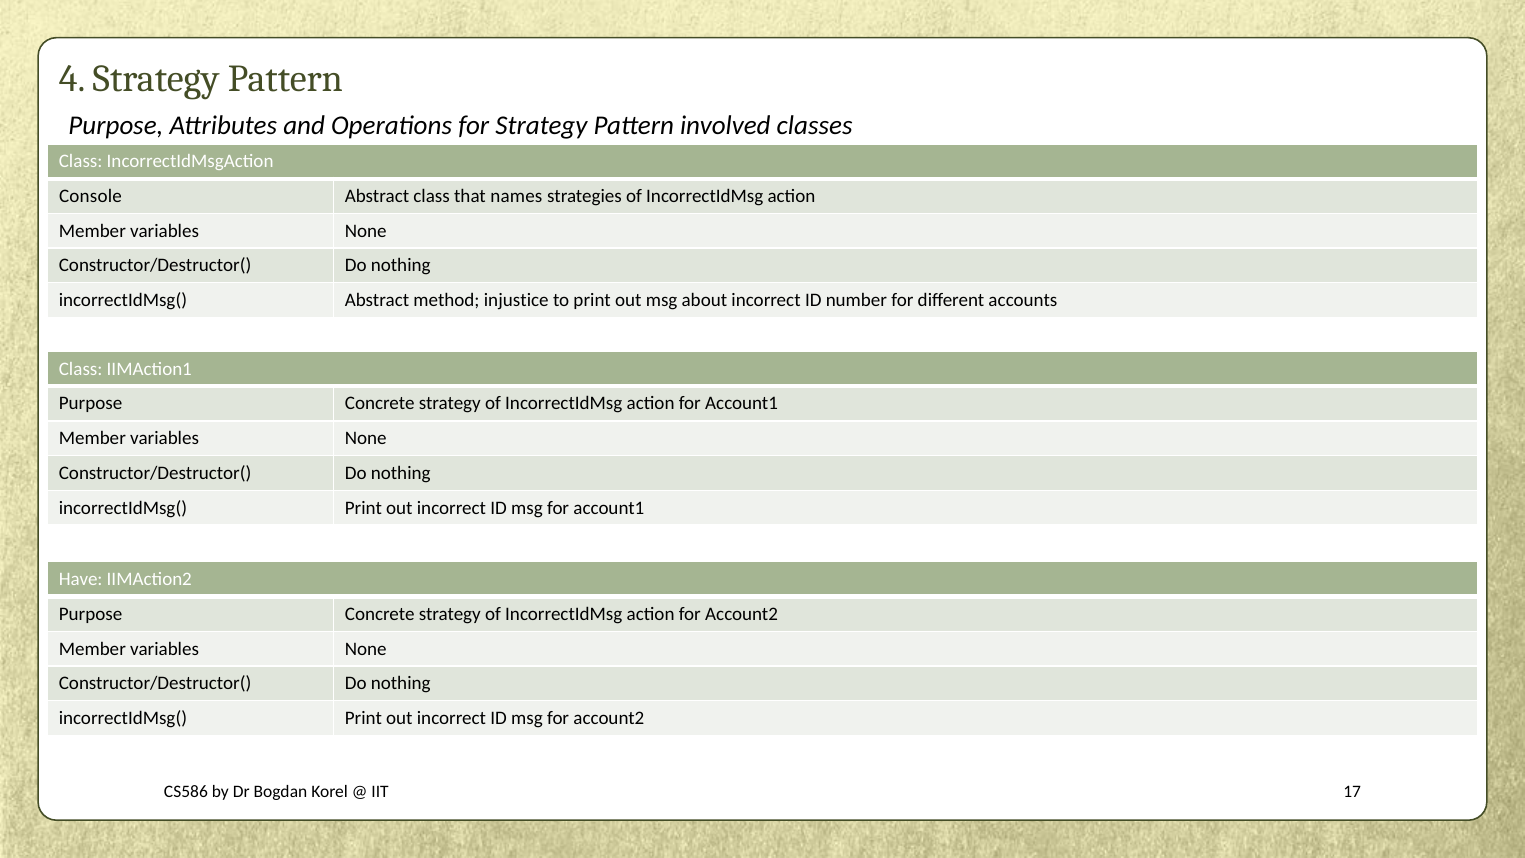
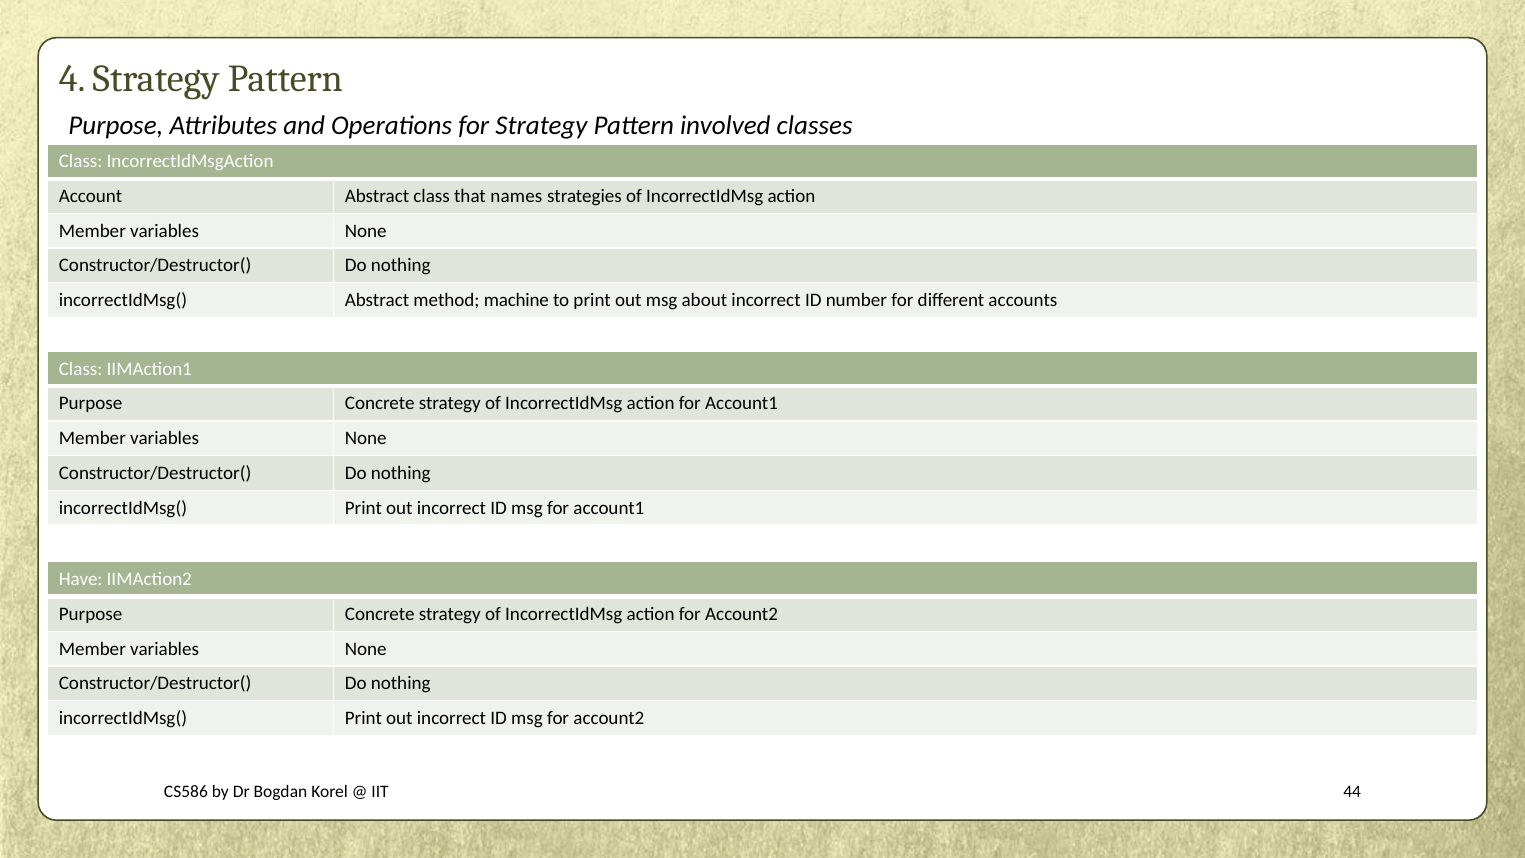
Console: Console -> Account (91, 196)
injustice: injustice -> machine (516, 300)
17: 17 -> 44 (1352, 792)
